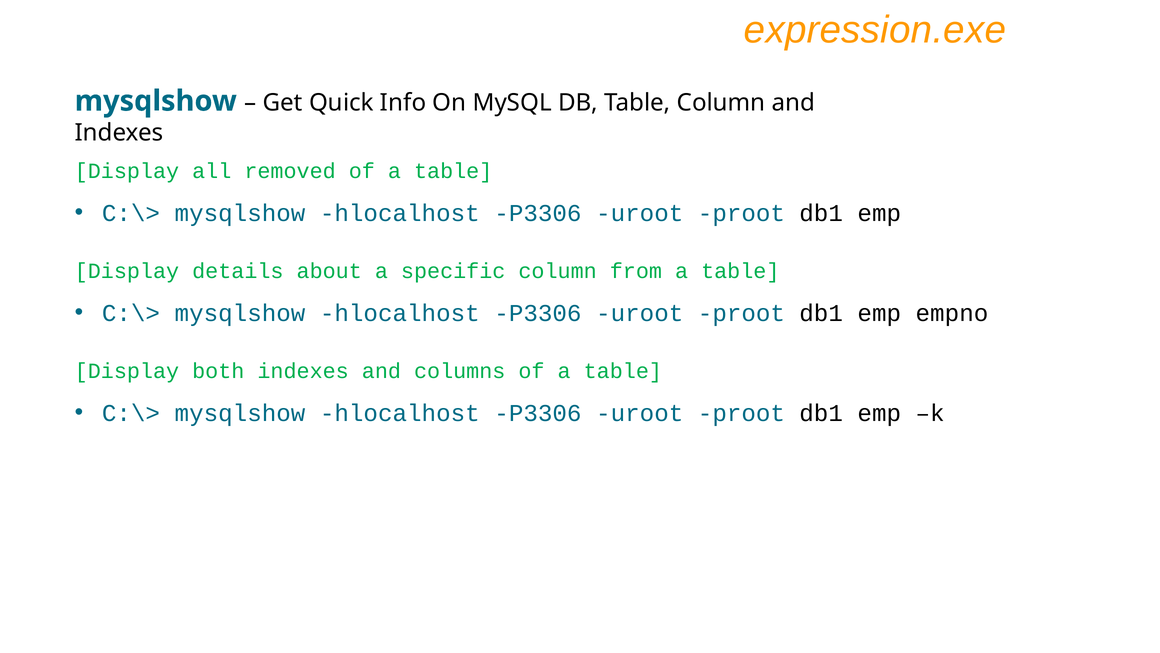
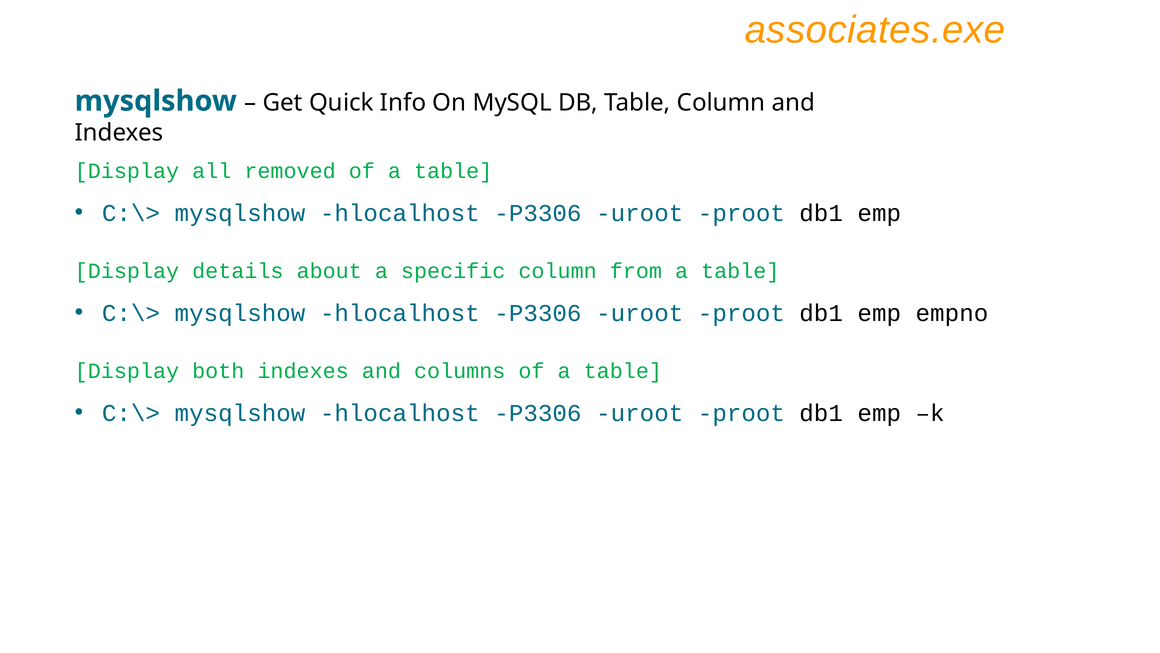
expression.exe: expression.exe -> associates.exe (875, 30)
